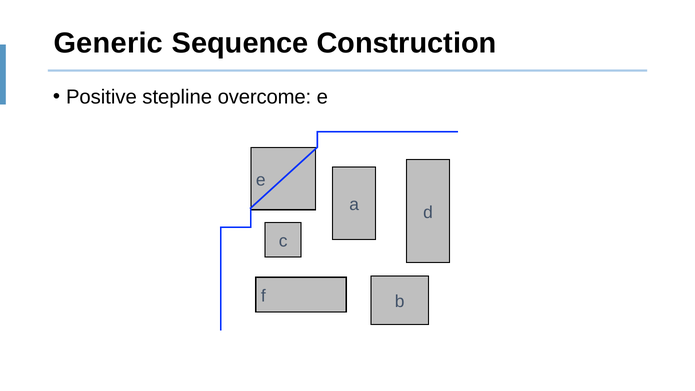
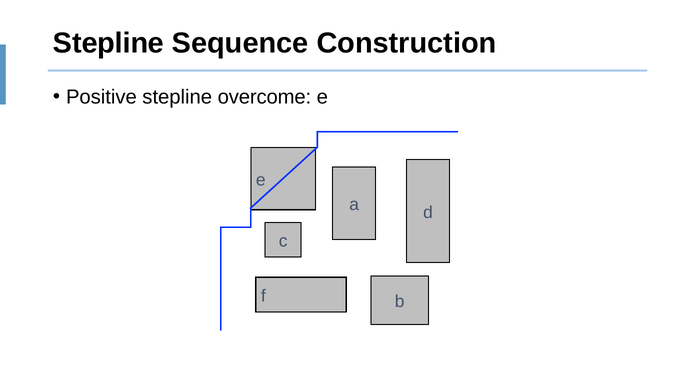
Generic: Generic -> Stepline (109, 43)
